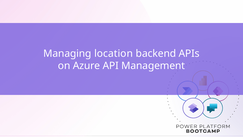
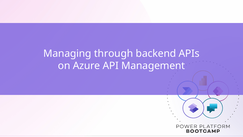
location: location -> through (114, 53)
